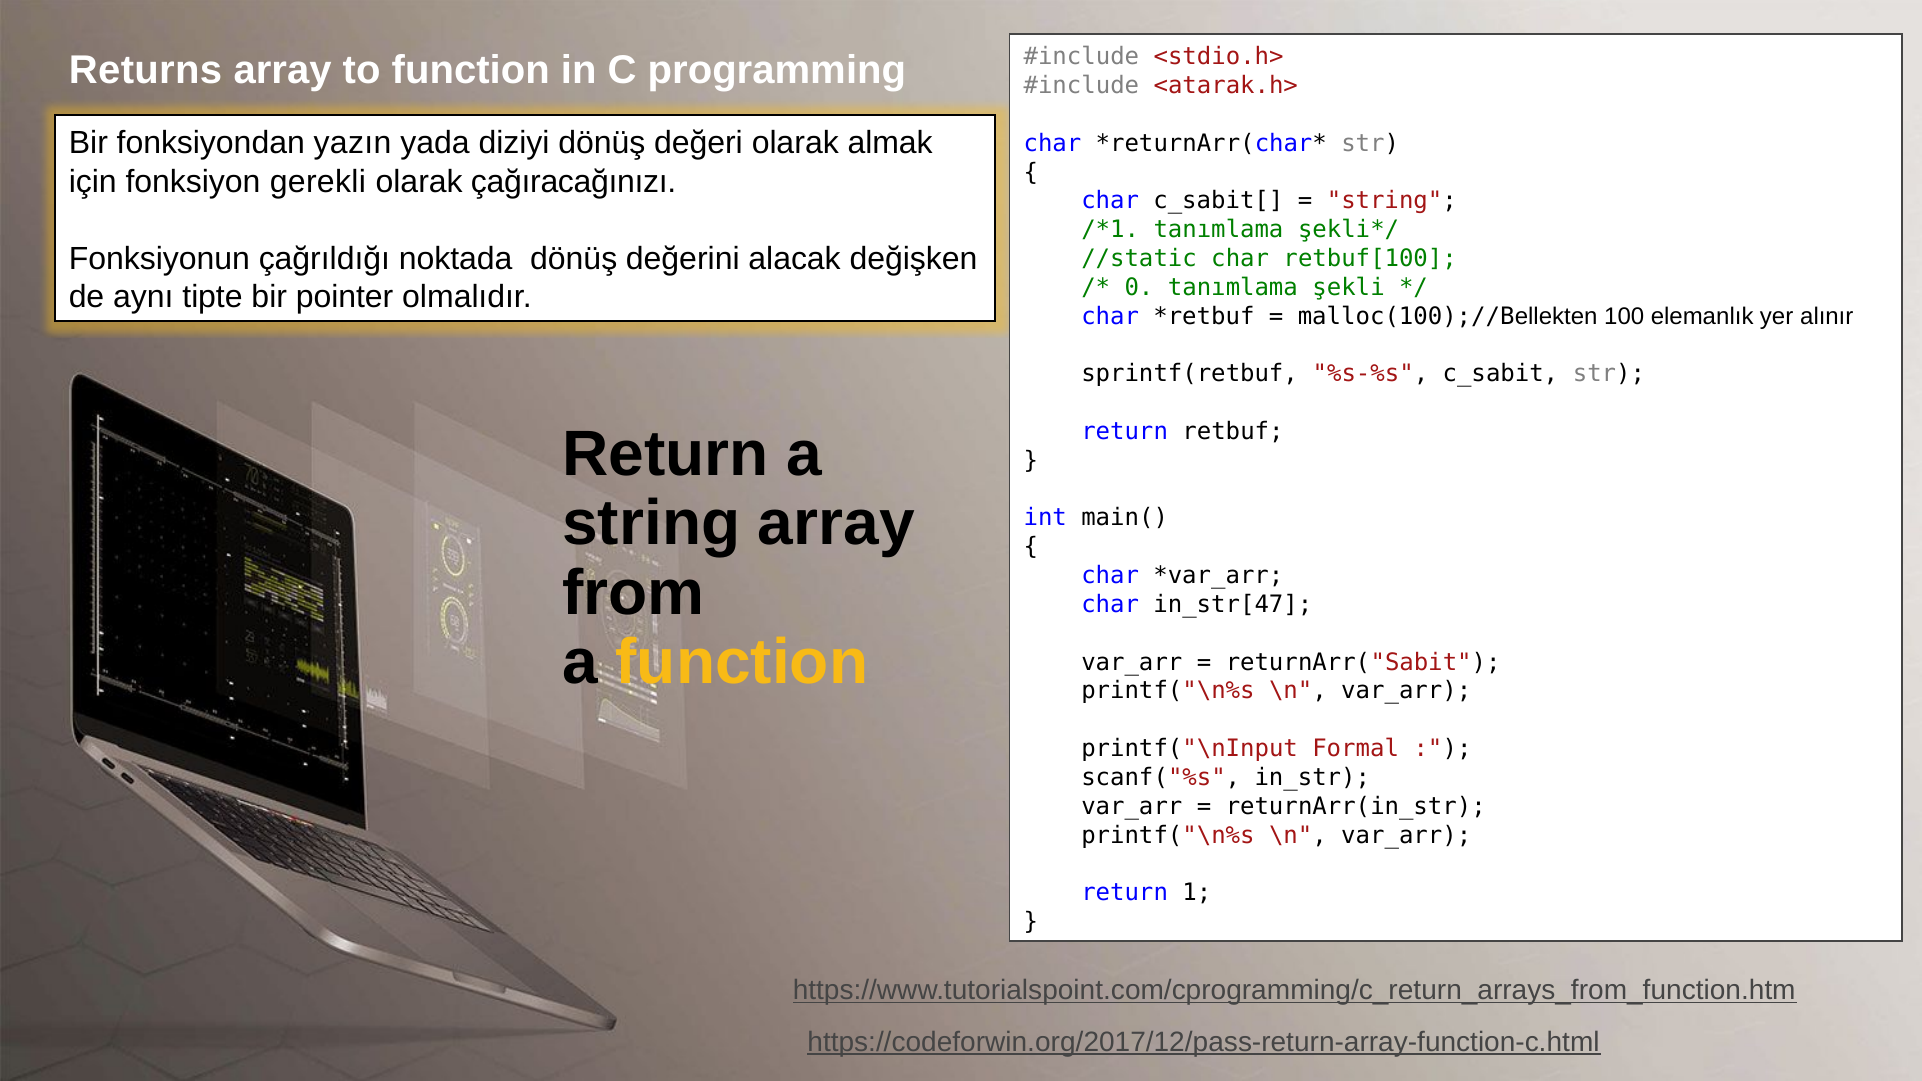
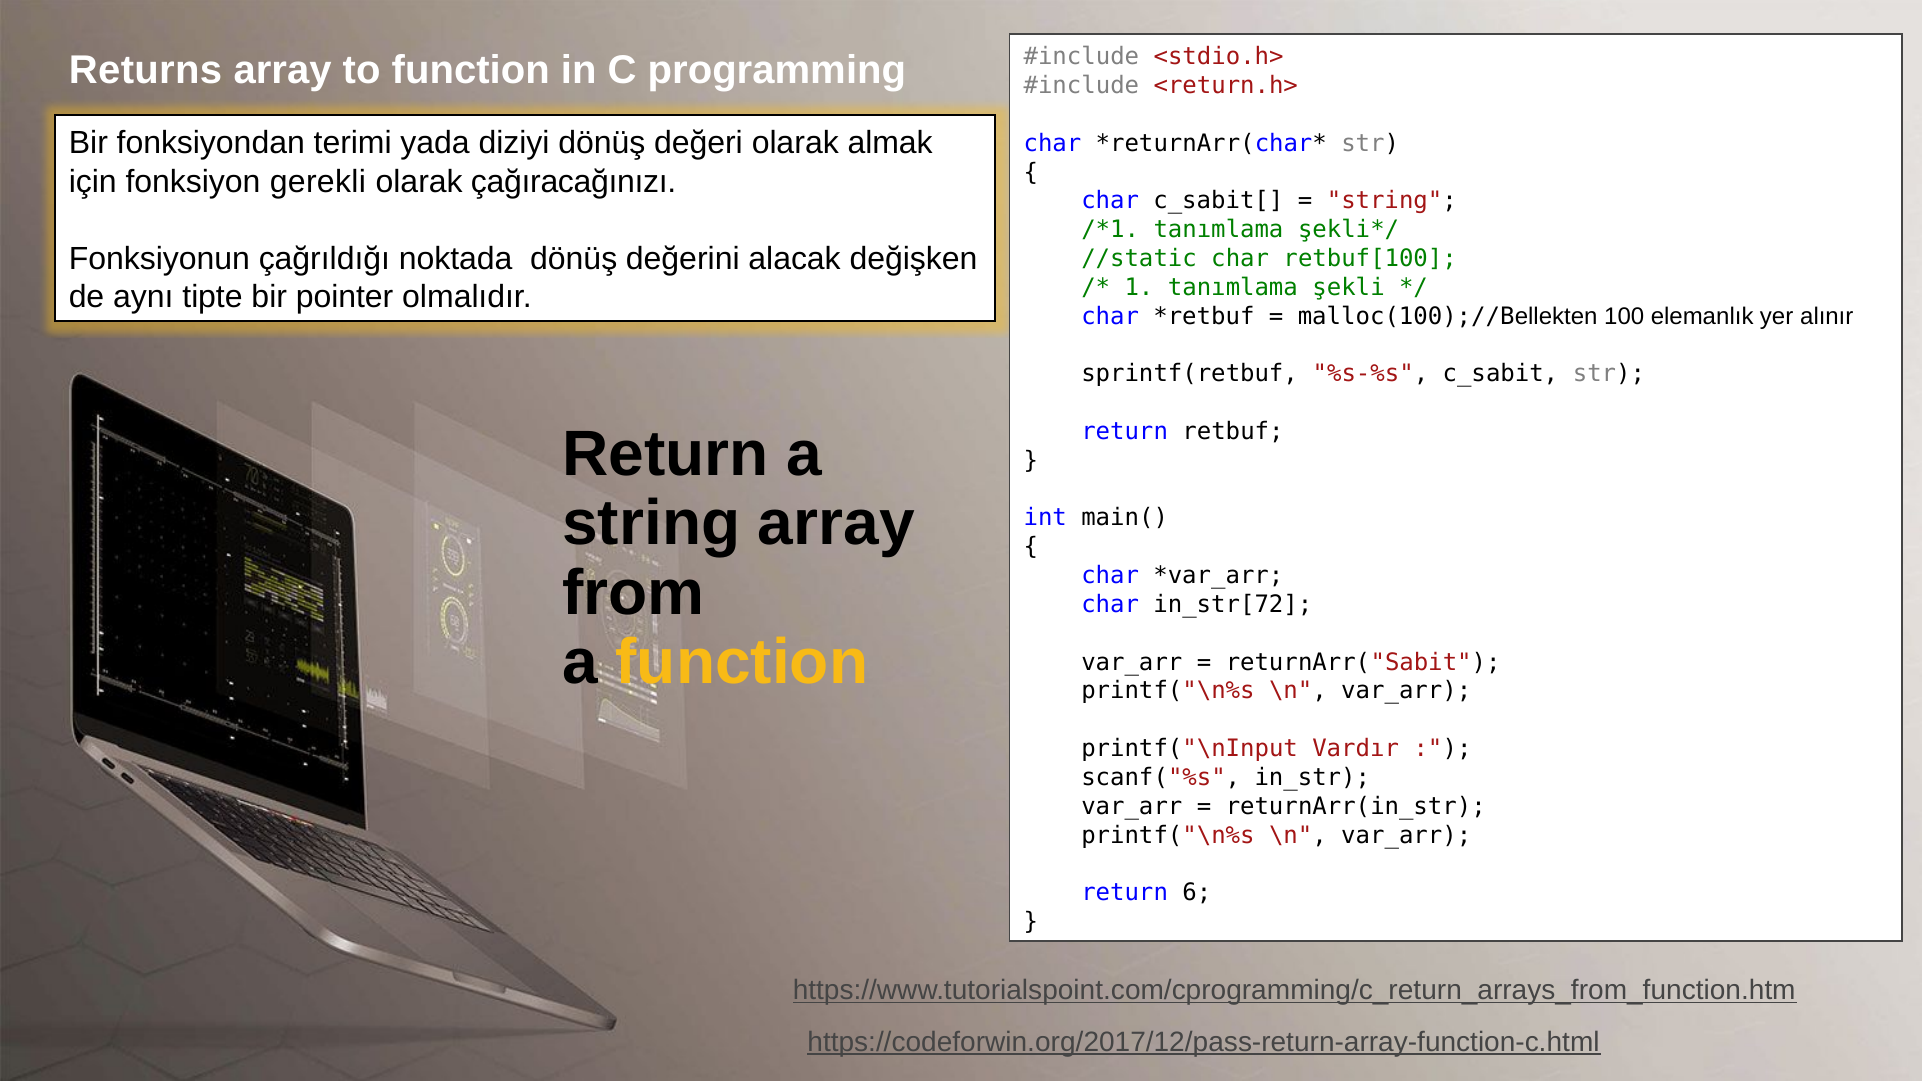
<atarak.h>: <atarak.h> -> <return.h> (1226, 86)
yazın: yazın -> terimi (353, 143)
0: 0 -> 1 (1139, 287)
in_str[47: in_str[47 -> in_str[72 (1233, 605)
Formal: Formal -> Vardır (1356, 749)
1: 1 -> 6 (1197, 893)
